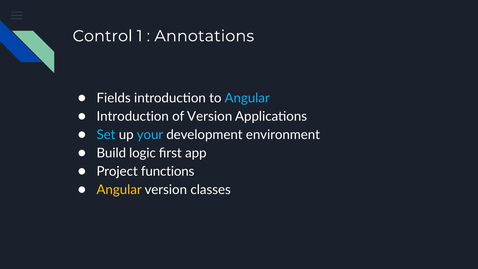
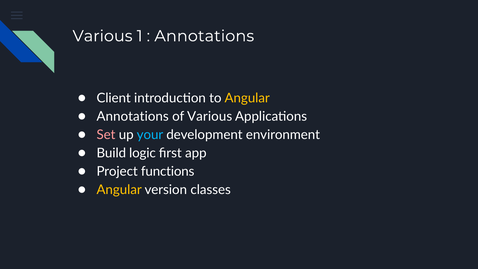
Control: Control -> Various (103, 36)
Fields: Fields -> Client (114, 98)
Angular colour: light blue -> yellow (247, 98)
Introduction: Introduction -> Annotations (133, 116)
of Version: Version -> Various (210, 116)
Set colour: light blue -> pink (106, 135)
